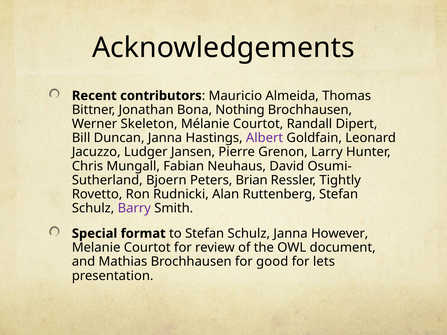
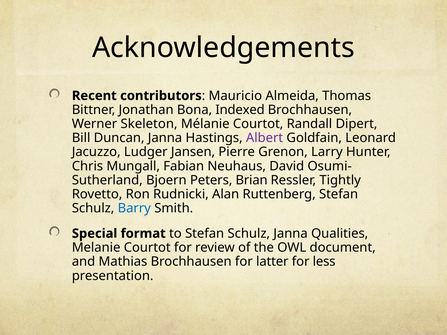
Nothing: Nothing -> Indexed (240, 110)
Barry colour: purple -> blue (134, 208)
However: However -> Qualities (340, 234)
good: good -> latter (272, 262)
lets: lets -> less (324, 262)
